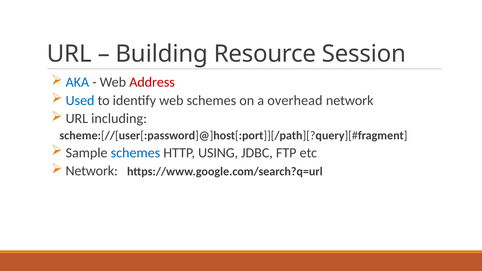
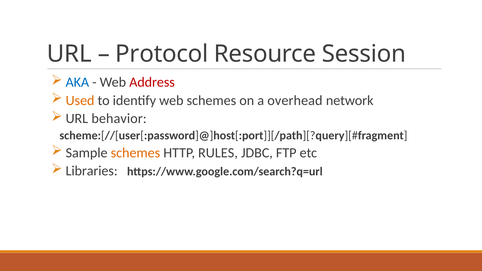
Building: Building -> Protocol (162, 54)
Used colour: blue -> orange (80, 100)
including: including -> behavior (119, 119)
schemes colour: blue -> orange (135, 153)
USING: USING -> RULES (218, 153)
Network: Network -> Libraries (92, 171)
